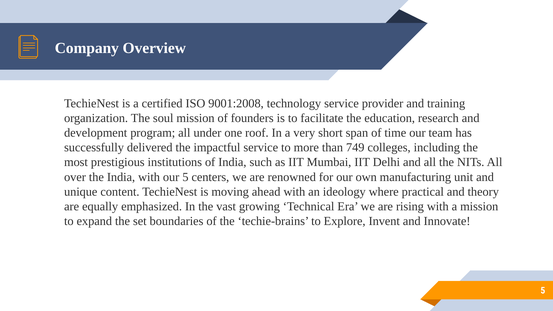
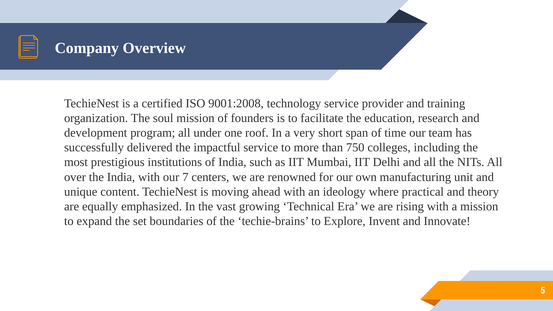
749: 749 -> 750 (355, 148)
our 5: 5 -> 7 (185, 177)
